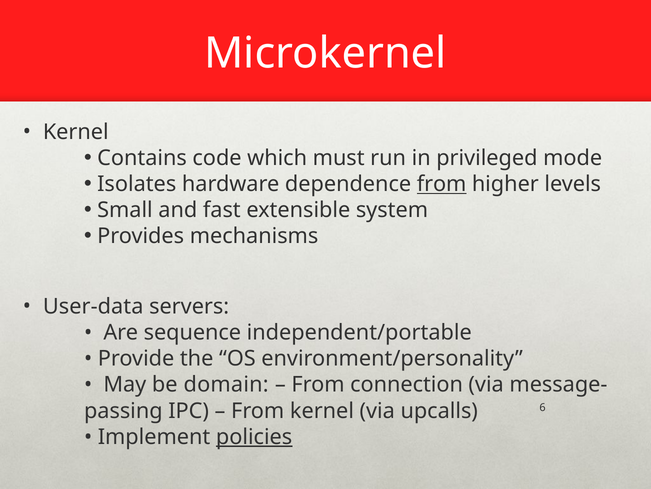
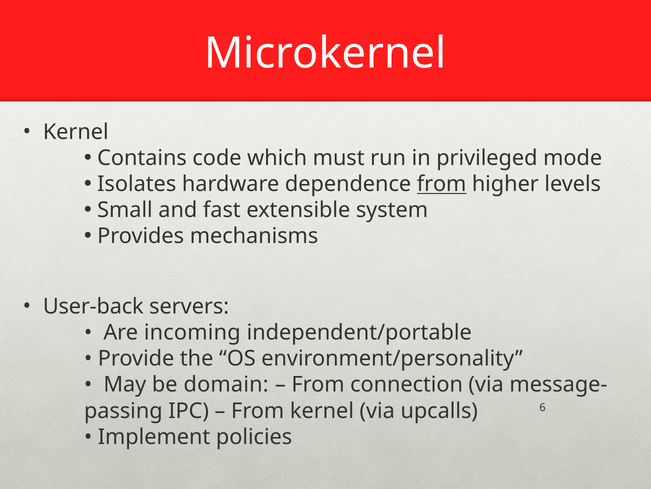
User‐data: User‐data -> User‐back (93, 306)
sequence: sequence -> incoming (192, 332)
policies underline: present -> none (254, 436)
